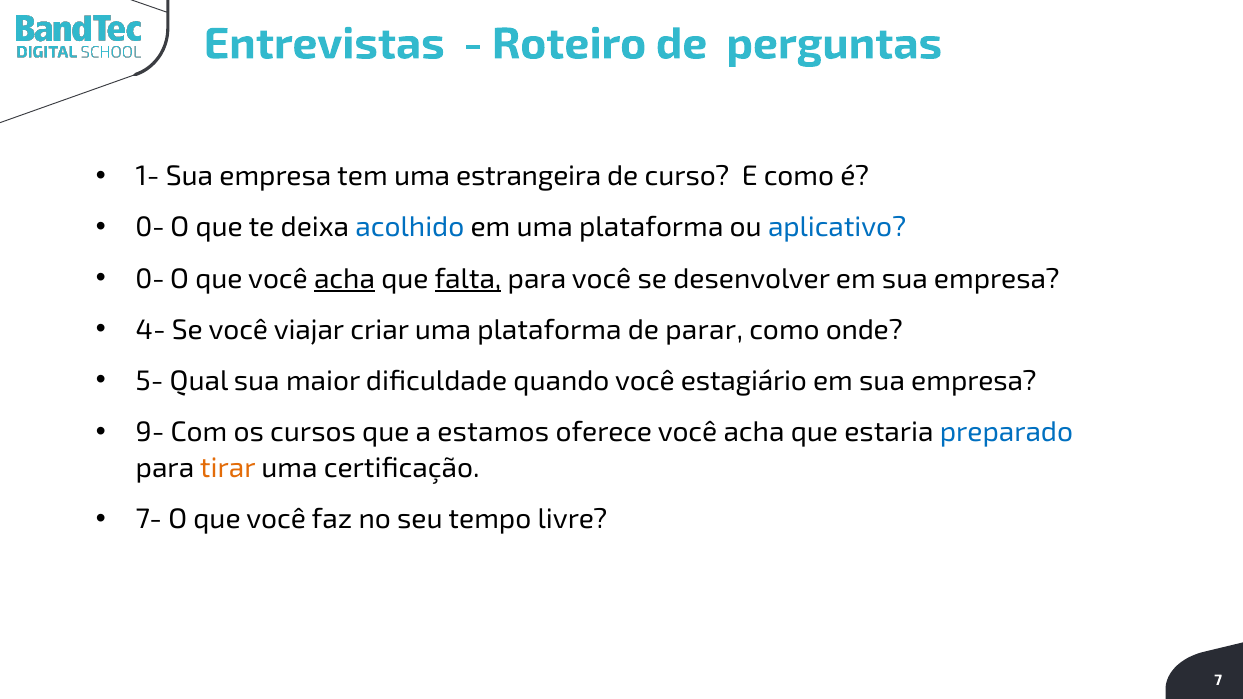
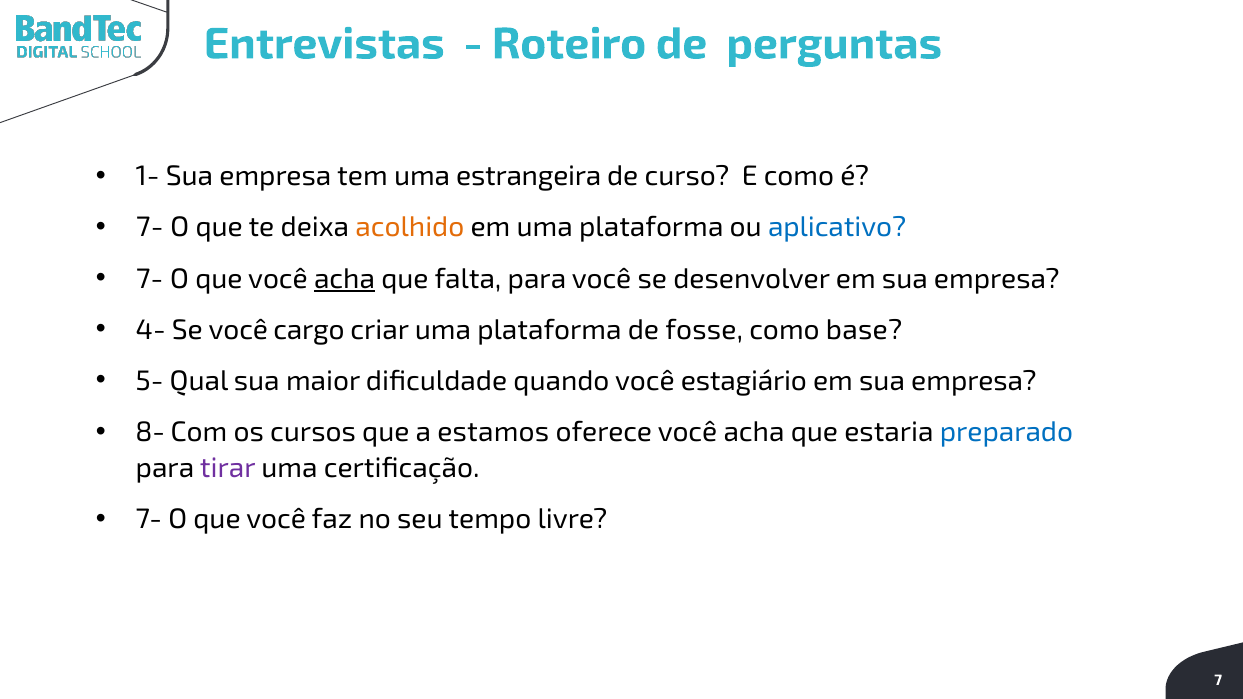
0-: 0- -> 7- (150, 228)
acolhido colour: blue -> orange (410, 228)
0-: 0- -> 7- (150, 279)
falta underline: present -> none (468, 279)
viajar: viajar -> cargo (309, 330)
parar: parar -> fosse (704, 330)
onde: onde -> base (864, 330)
9-: 9- -> 8- (150, 432)
tirar colour: orange -> purple (228, 469)
